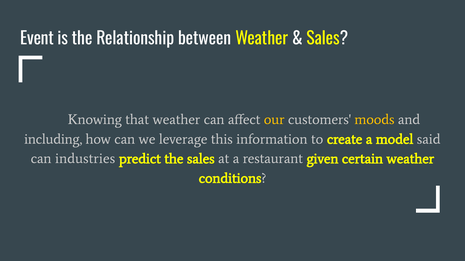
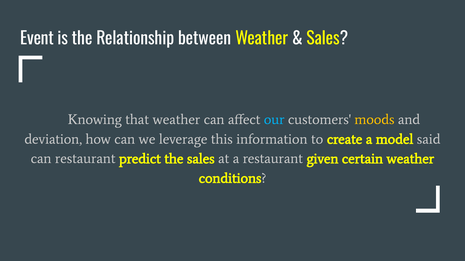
our colour: yellow -> light blue (274, 120)
including: including -> deviation (53, 139)
can industries: industries -> restaurant (85, 159)
